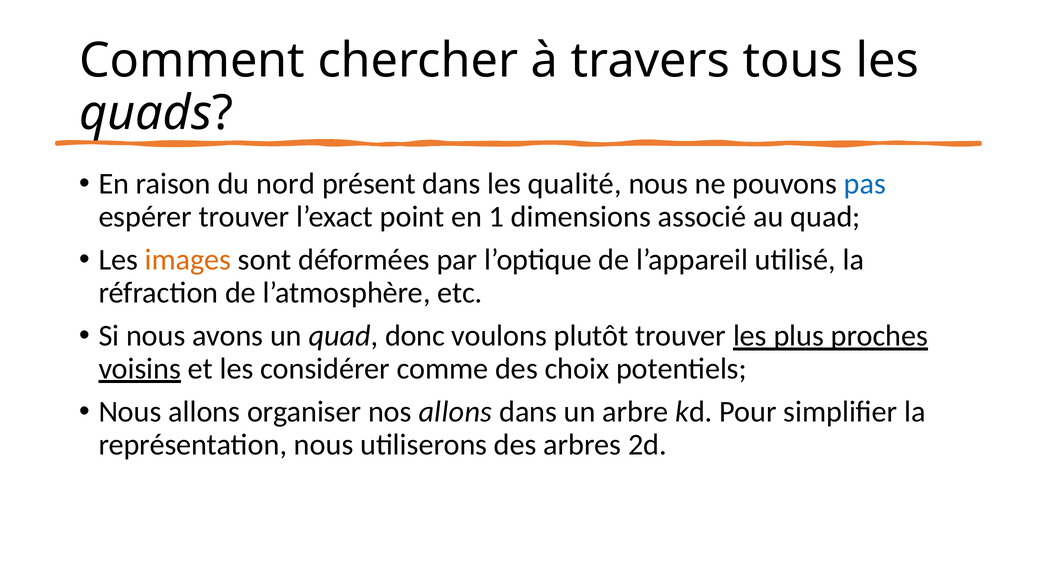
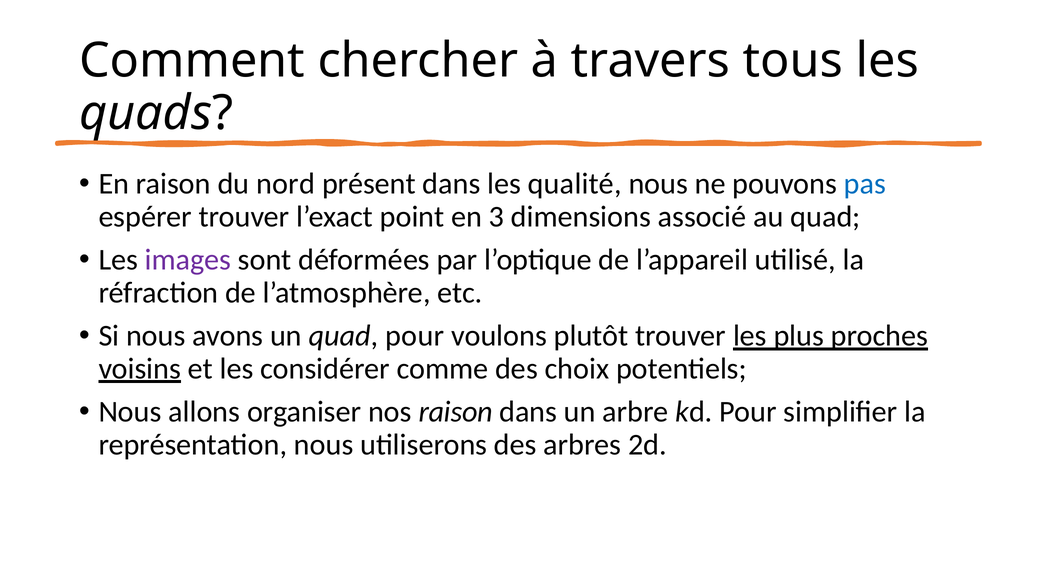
1: 1 -> 3 (496, 217)
images colour: orange -> purple (188, 260)
quad donc: donc -> pour (415, 336)
nos allons: allons -> raison (456, 412)
